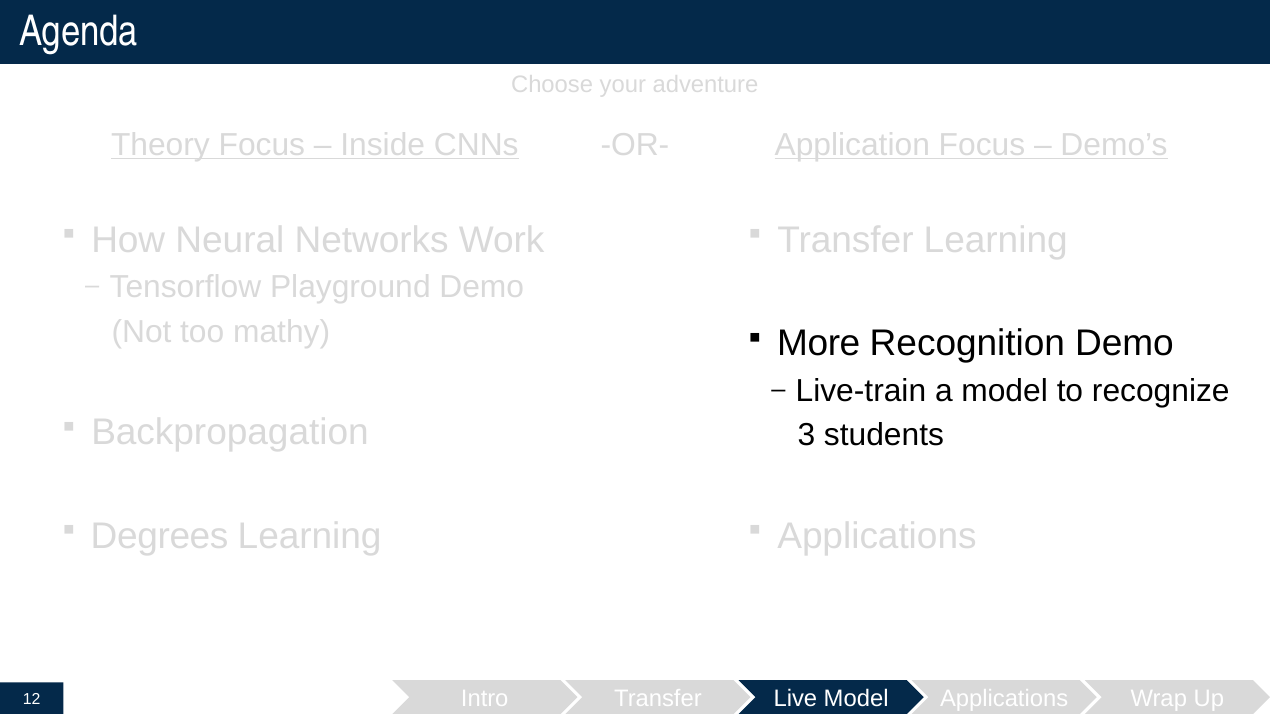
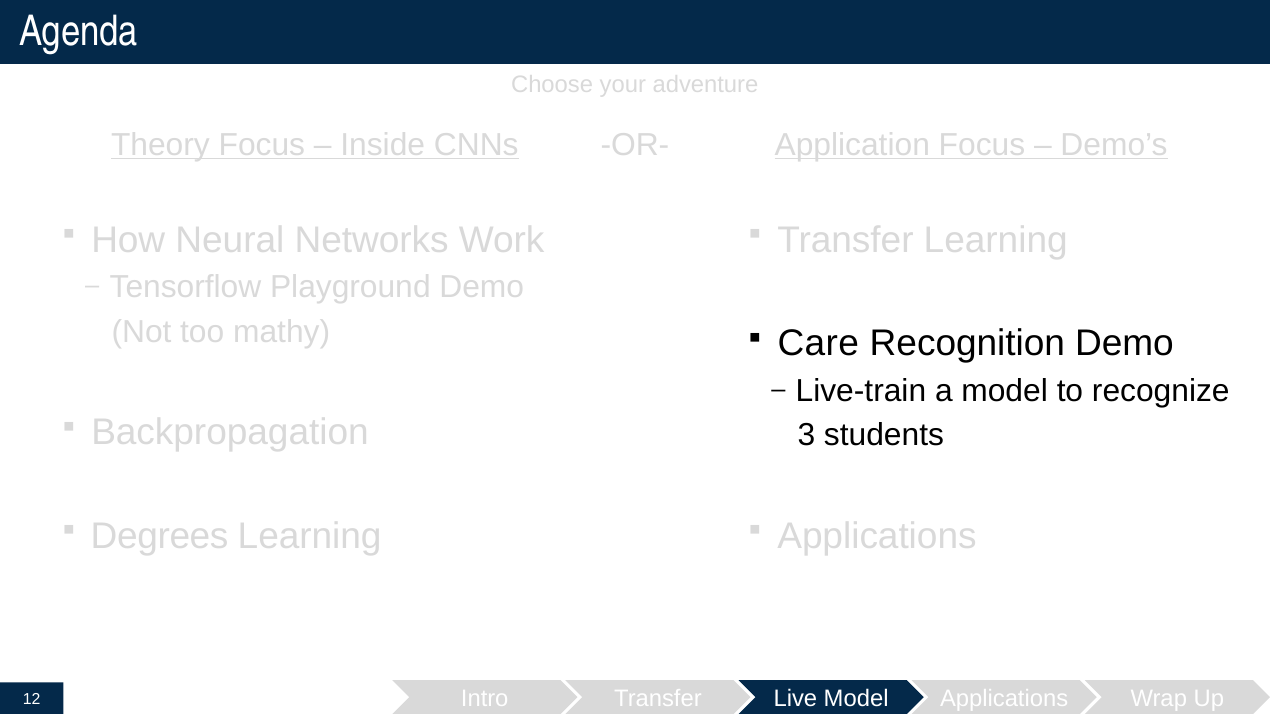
More: More -> Care (818, 344)
